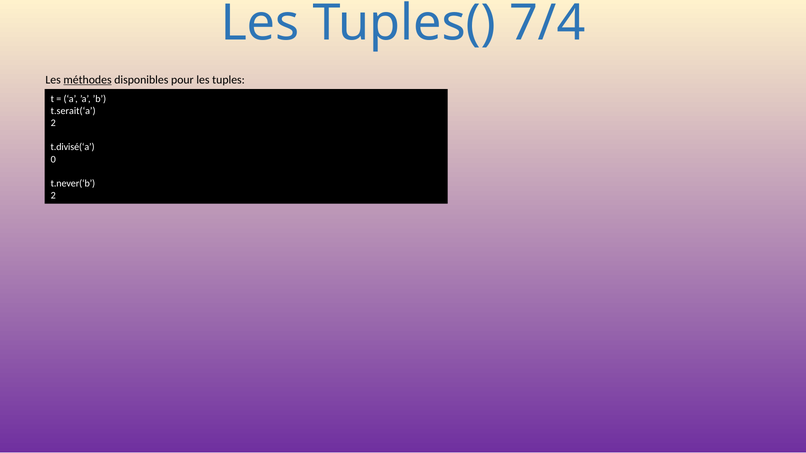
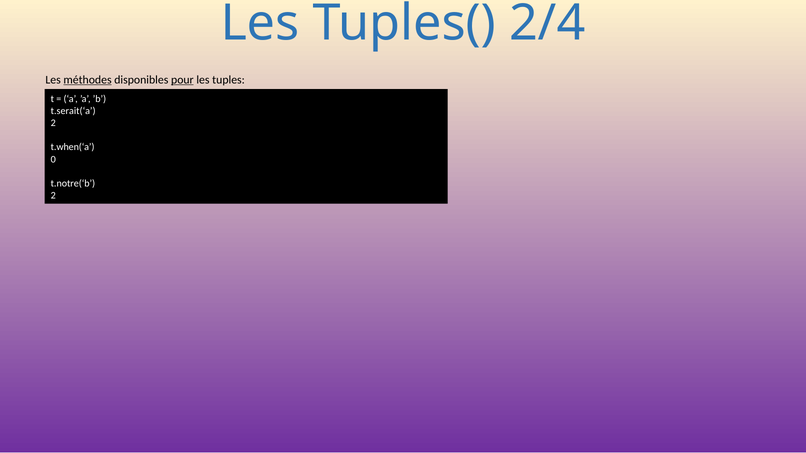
7/4: 7/4 -> 2/4 (547, 23)
pour underline: none -> present (182, 80)
t.divisé(‘a: t.divisé(‘a -> t.when(‘a (73, 147)
t.never(‘b: t.never(‘b -> t.notre(‘b (73, 184)
